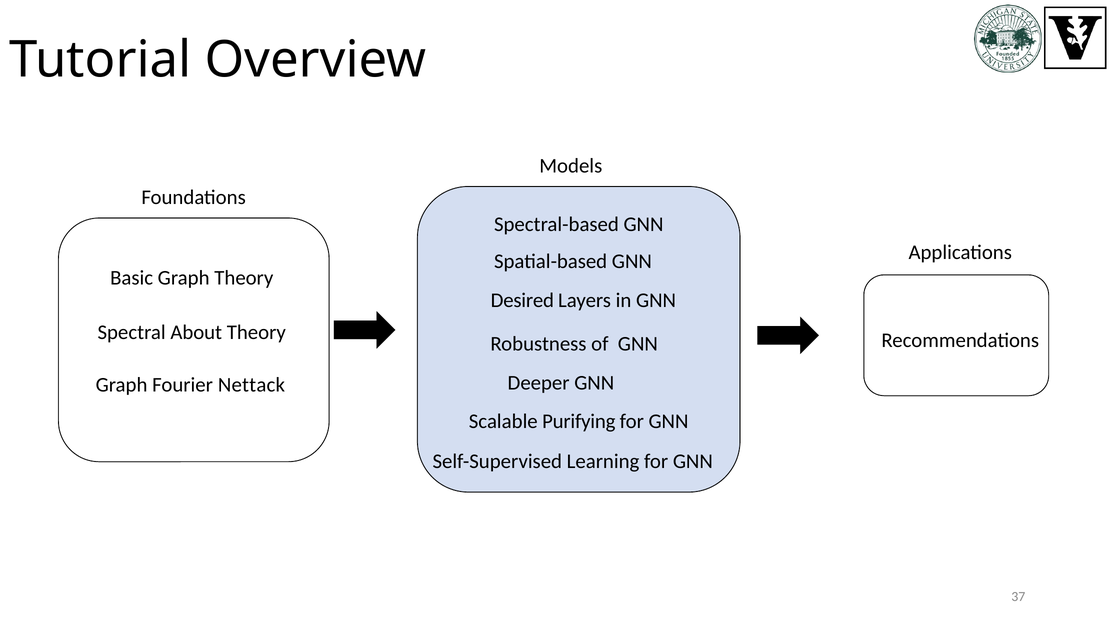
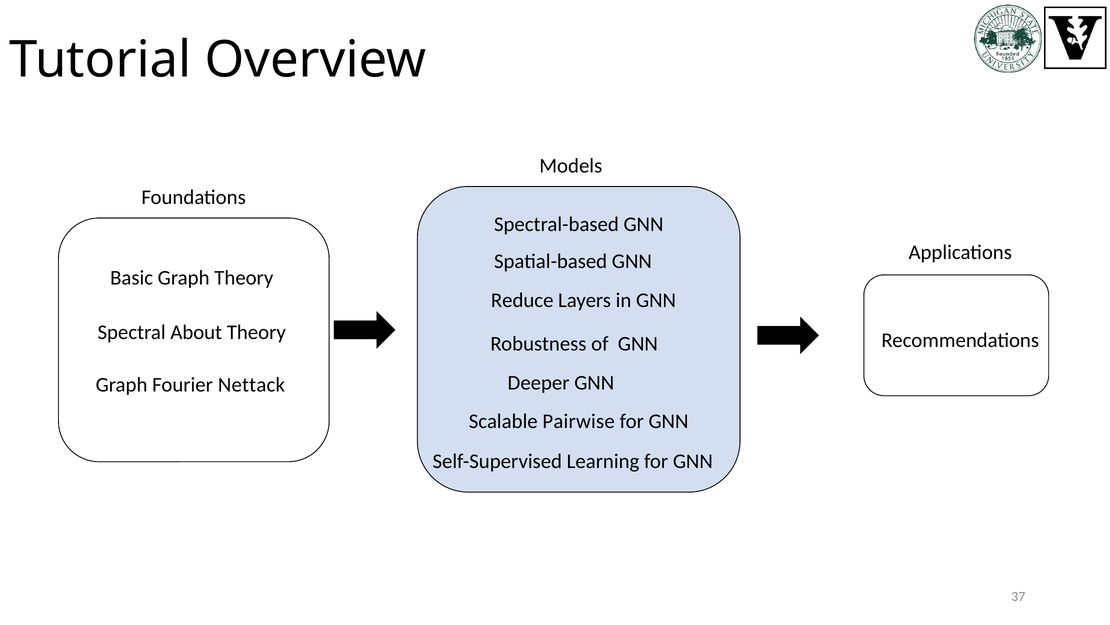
Desired: Desired -> Reduce (522, 300)
Purifying: Purifying -> Pairwise (579, 421)
